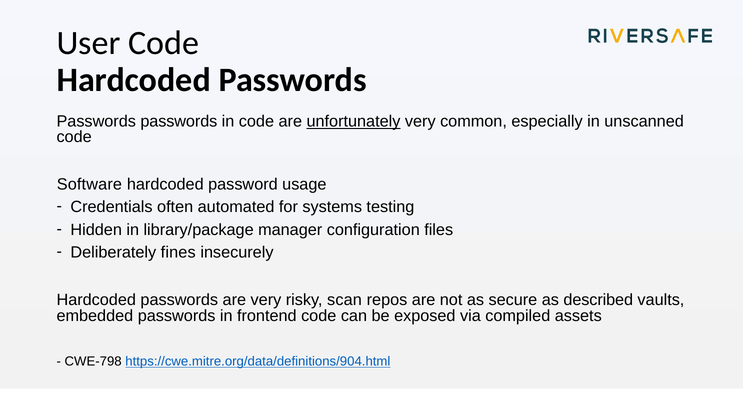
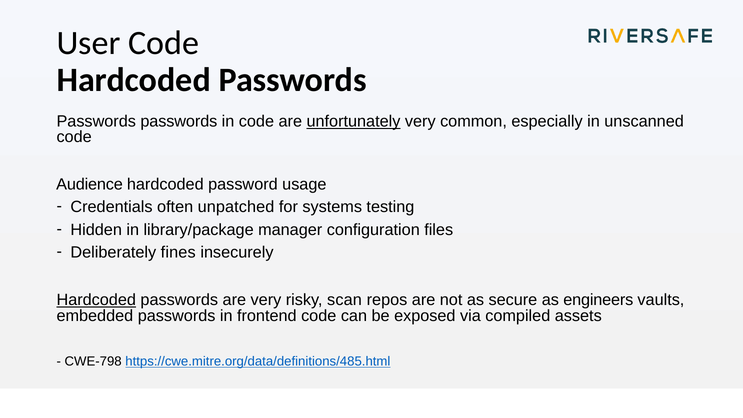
Software: Software -> Audience (90, 184)
automated: automated -> unpatched (236, 207)
Hardcoded underline: none -> present (96, 300)
described: described -> engineers (598, 300)
https://cwe.mitre.org/data/definitions/904.html: https://cwe.mitre.org/data/definitions/904.html -> https://cwe.mitre.org/data/definitions/485.html (258, 362)
